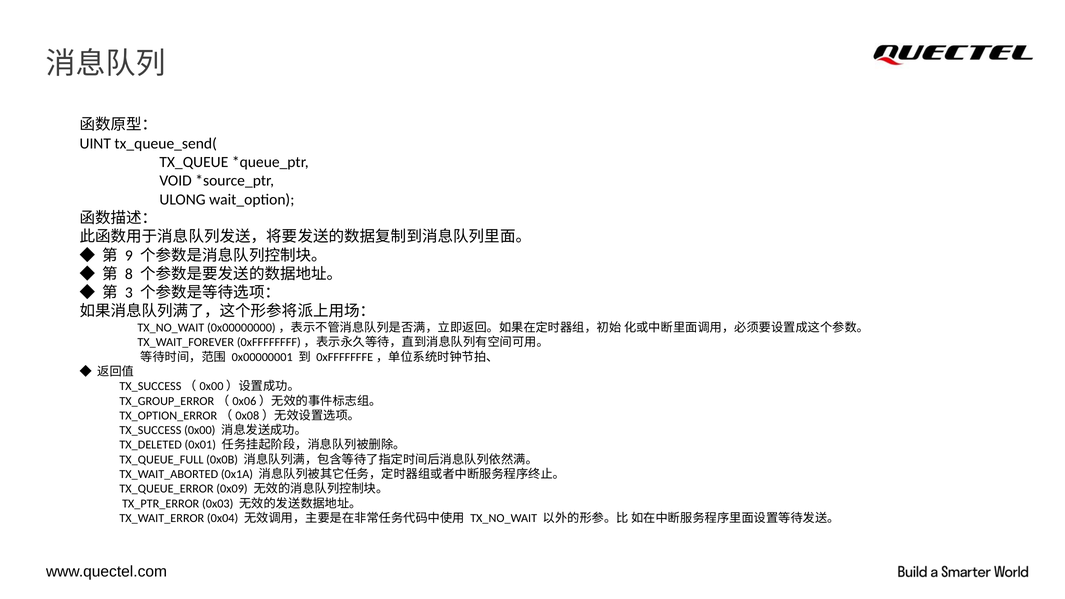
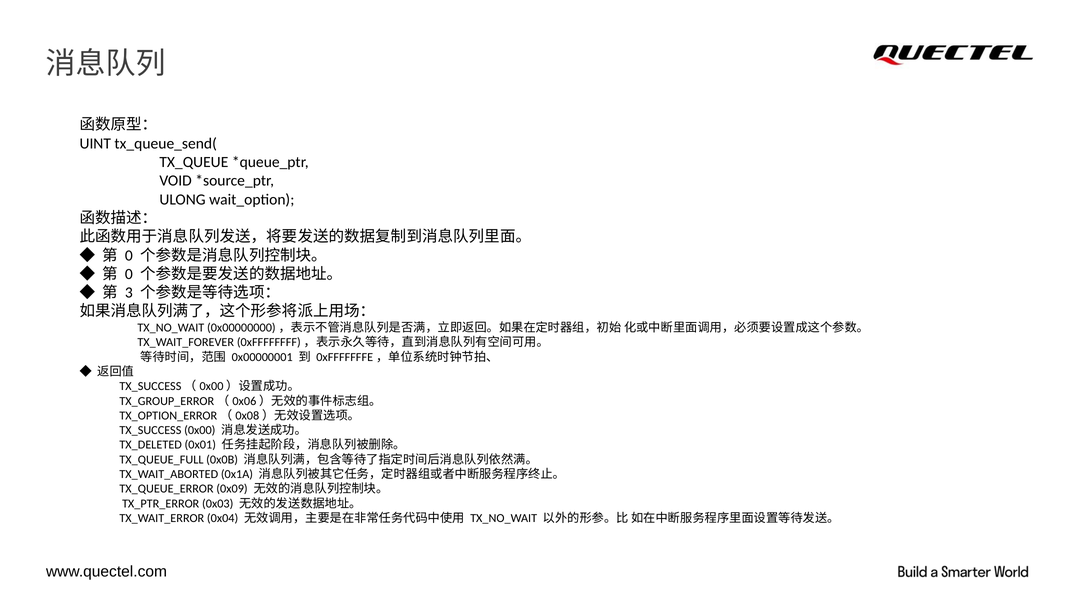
9: 9 -> 0 (129, 255)
8: 8 -> 0 (129, 274)
